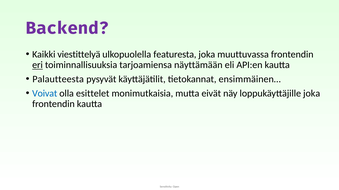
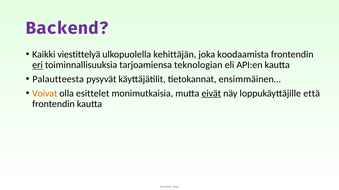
featuresta: featuresta -> kehittäjän (175, 54)
muuttuvassa: muuttuvassa -> koodaamista (243, 54)
näyttämään: näyttämään -> teknologian (198, 65)
Voivat colour: blue -> orange (45, 94)
eivät underline: none -> present (211, 94)
loppukäyttäjille joka: joka -> että (312, 94)
